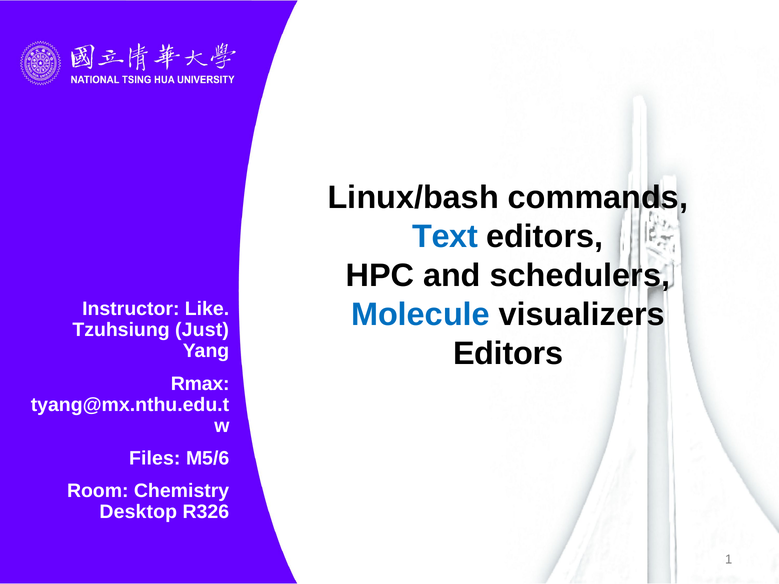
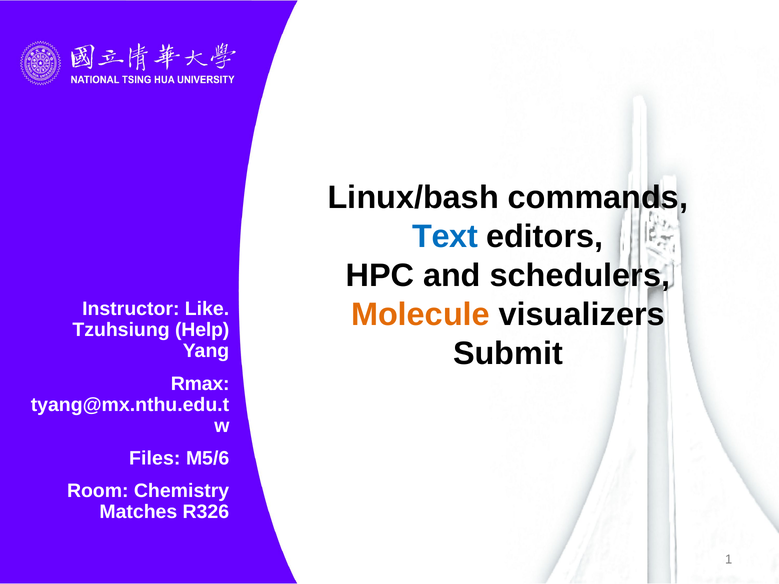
Molecule colour: blue -> orange (420, 315)
Just: Just -> Help (202, 330)
Editors: Editors -> Submit (508, 354)
Desktop: Desktop -> Matches (138, 512)
